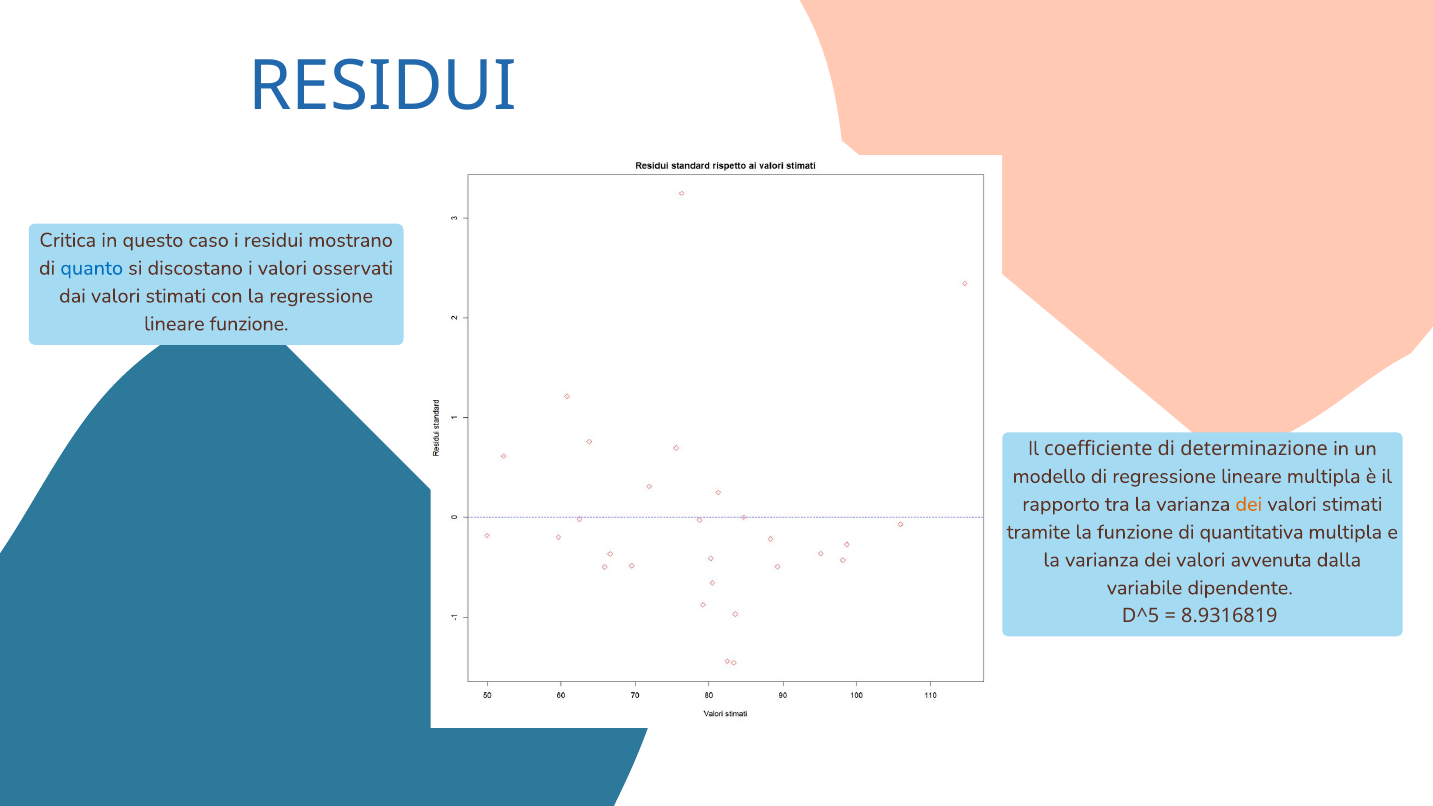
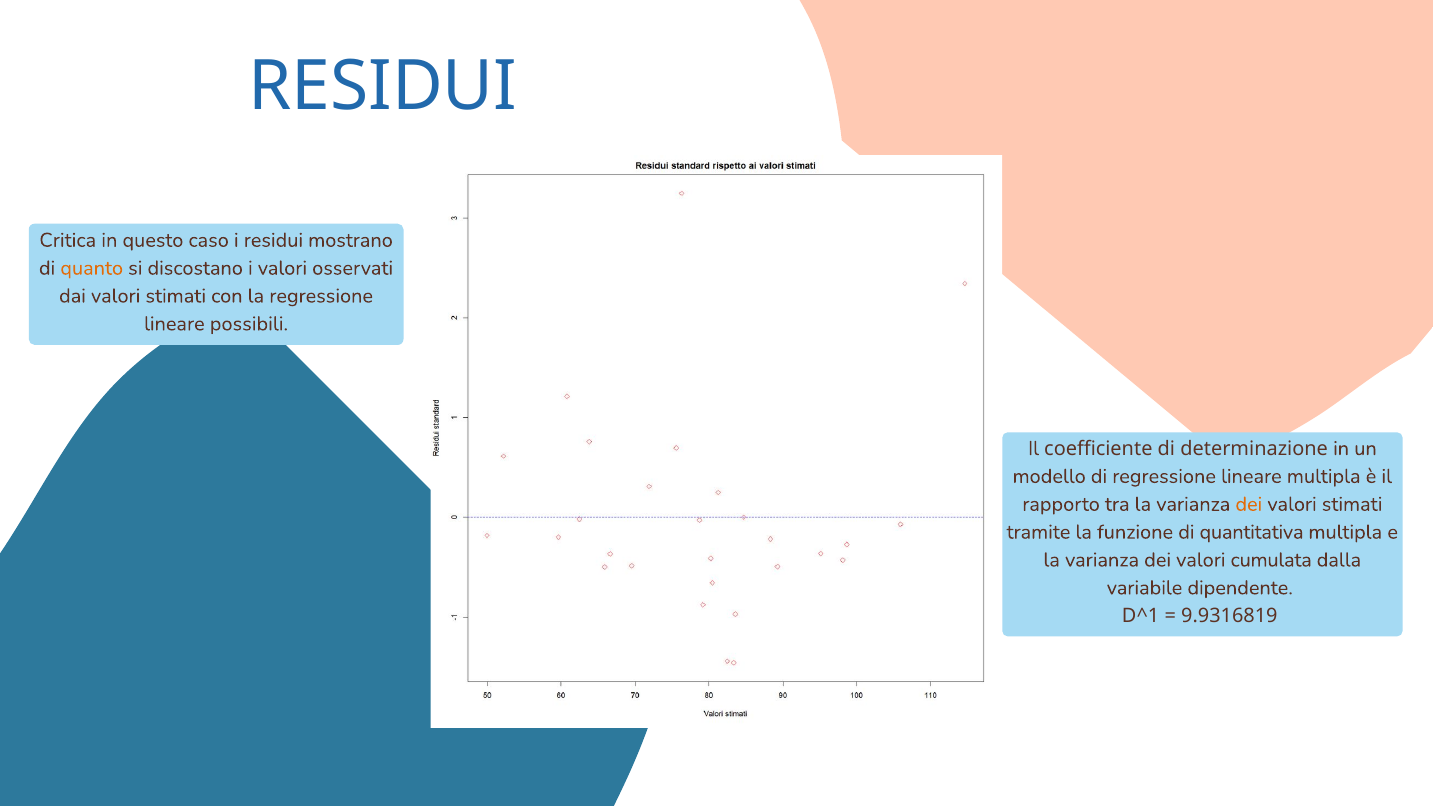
quanto colour: blue -> orange (92, 268)
lineare funzione: funzione -> possibili (249, 324)
avvenuta: avvenuta -> cumulata (1271, 560)
D^5: D^5 -> D^1 (1141, 616)
8.9316819: 8.9316819 -> 9.9316819 (1229, 616)
